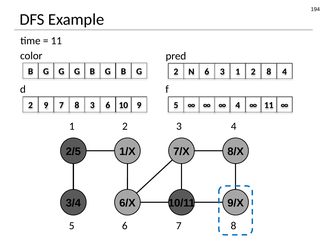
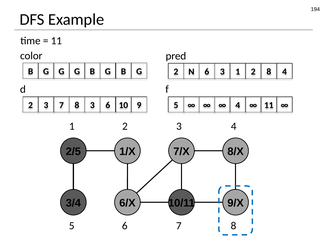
2 9: 9 -> 3 (46, 105)
